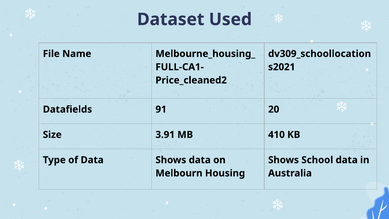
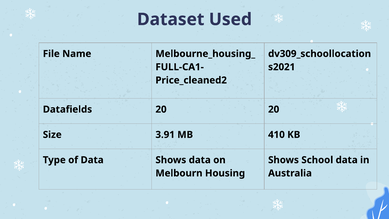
Datafields 91: 91 -> 20 (161, 109)
